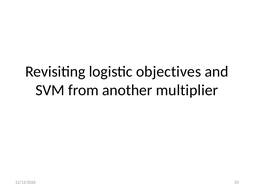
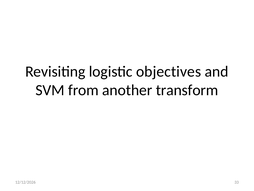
multiplier: multiplier -> transform (187, 90)
